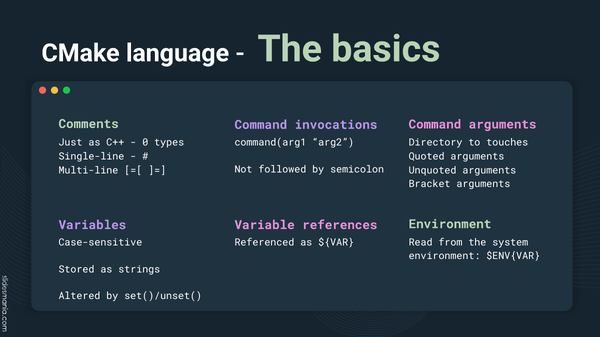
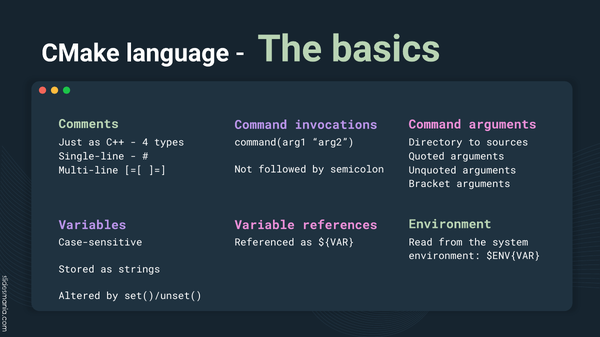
0: 0 -> 4 (145, 143)
touches: touches -> sources (507, 143)
